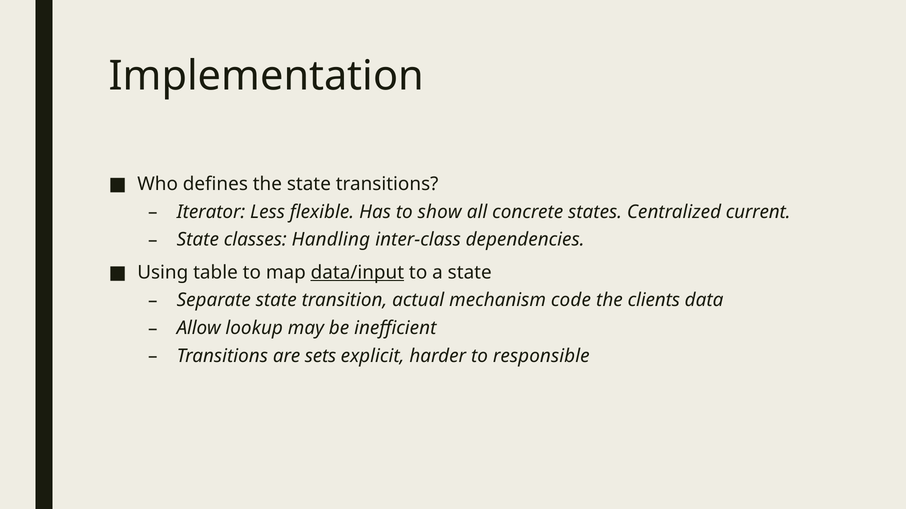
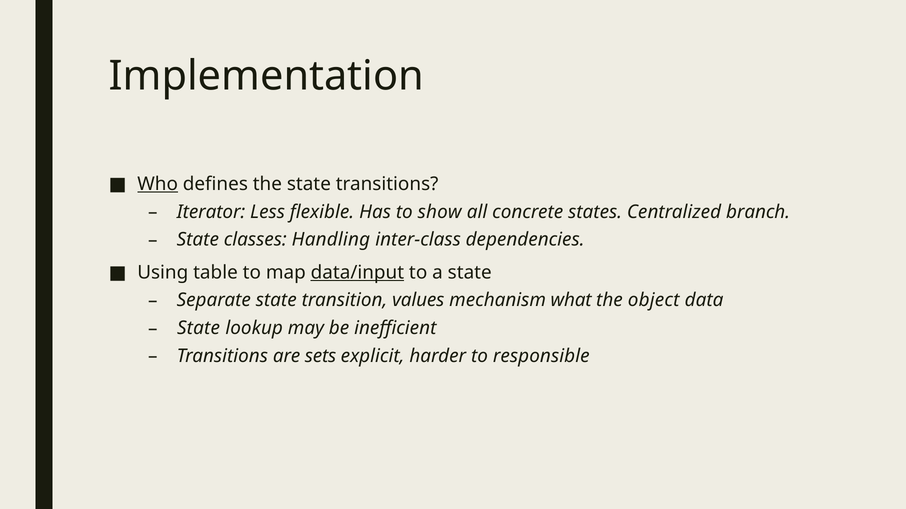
Who underline: none -> present (158, 184)
current: current -> branch (758, 212)
actual: actual -> values (418, 301)
code: code -> what (571, 301)
clients: clients -> object (654, 301)
Allow: Allow -> State (199, 328)
